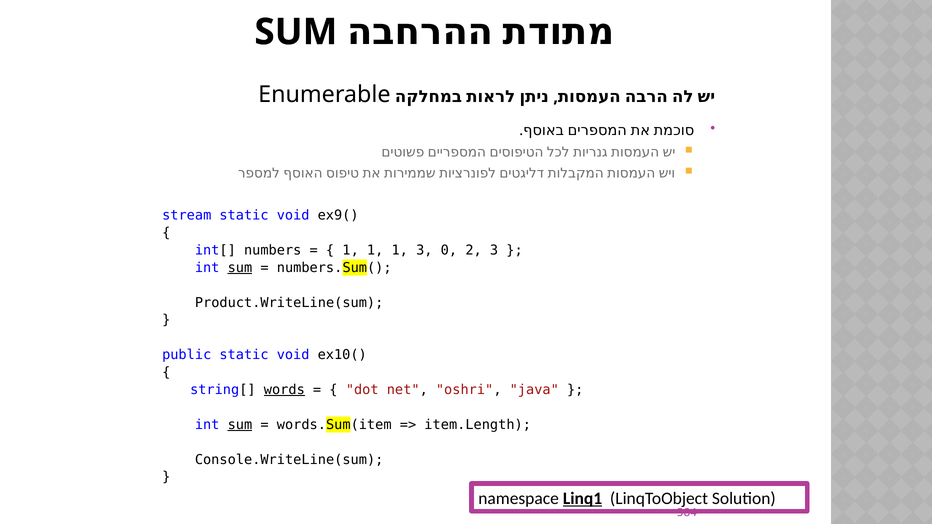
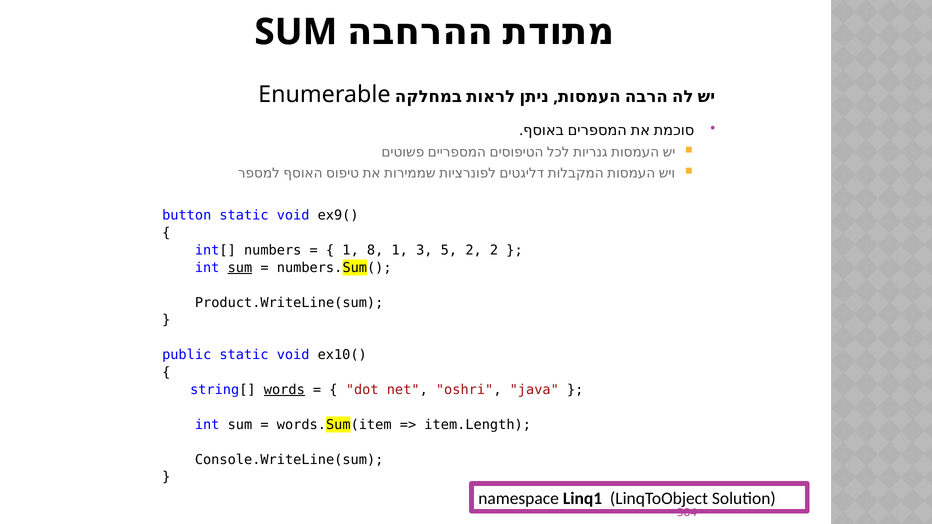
stream: stream -> button (187, 215)
1: 1 -> 8 (375, 250)
0: 0 -> 5 (449, 250)
2 3: 3 -> 2 (494, 250)
sum underline: present -> none (240, 425)
Linq1 underline: present -> none (583, 499)
